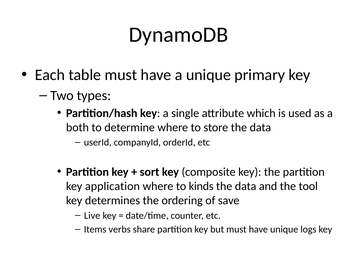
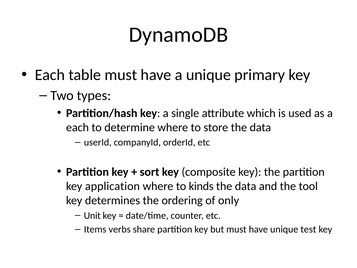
both: both -> each (77, 127)
save: save -> only (229, 200)
Live: Live -> Unit (92, 215)
logs: logs -> test (308, 229)
